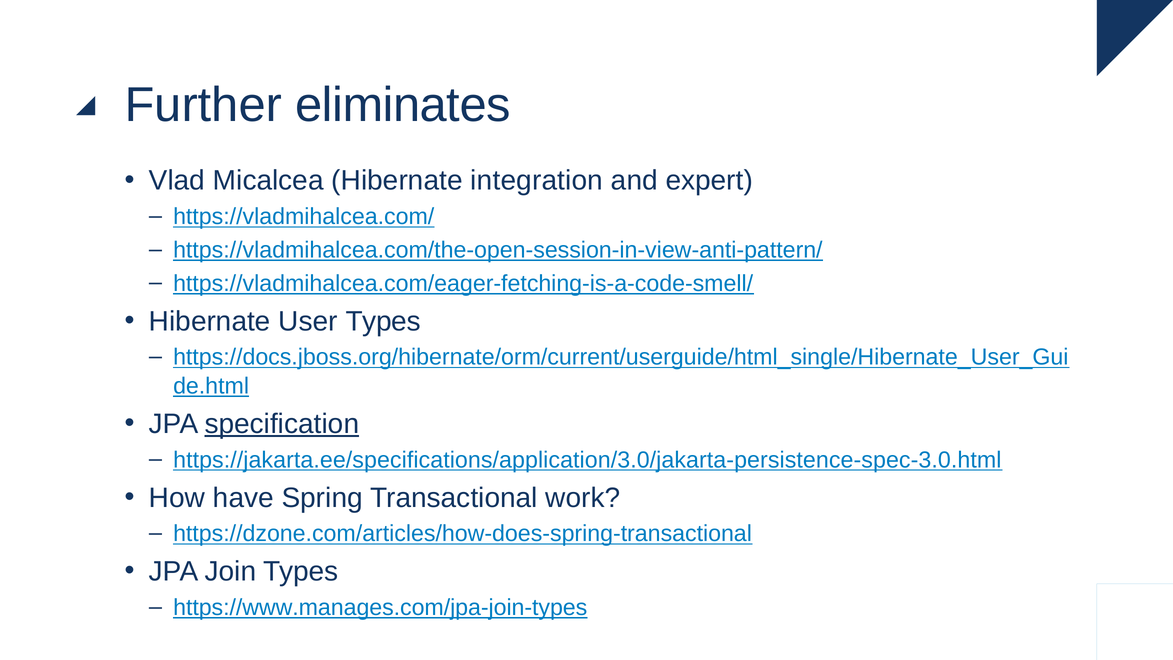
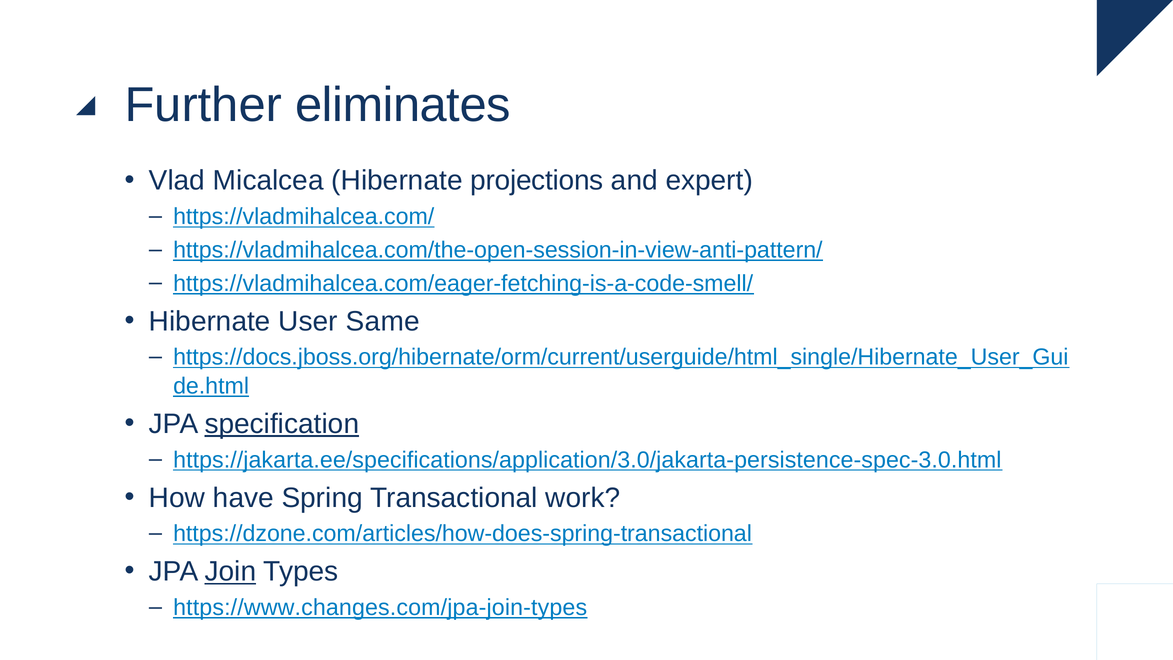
integration: integration -> projections (537, 181)
User Types: Types -> Same (383, 321)
Join underline: none -> present (230, 571)
https://www.manages.com/jpa-join-types: https://www.manages.com/jpa-join-types -> https://www.changes.com/jpa-join-types (380, 607)
